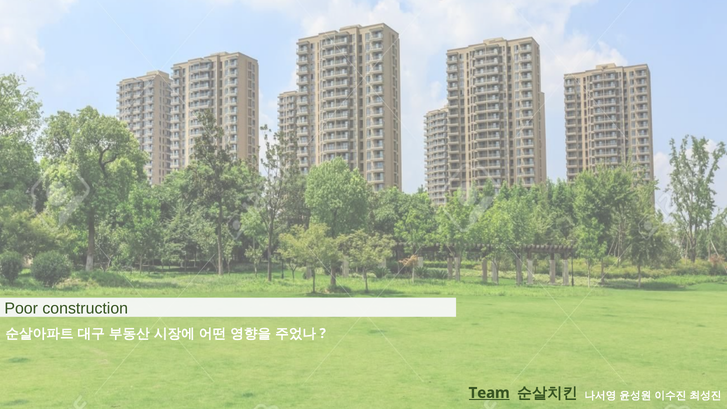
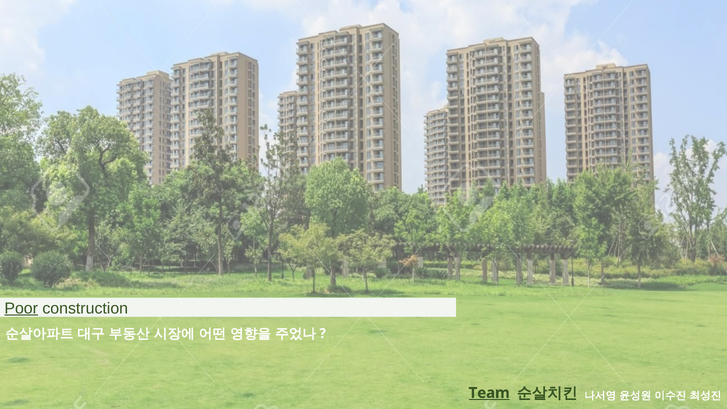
Poor underline: none -> present (21, 308)
